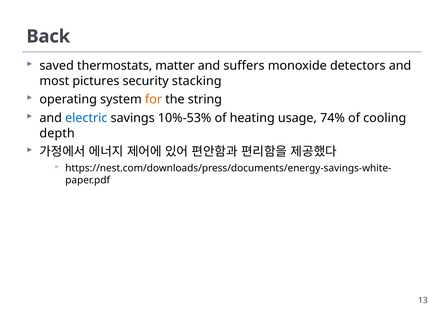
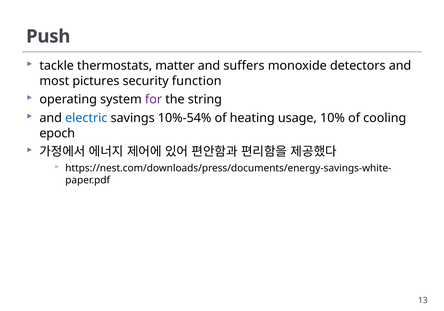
Back: Back -> Push (48, 36)
saved: saved -> tackle (57, 66)
stacking: stacking -> function (197, 81)
for colour: orange -> purple (154, 99)
10%-53%: 10%-53% -> 10%-54% (185, 118)
74%: 74% -> 10% (333, 118)
depth: depth -> epoch (57, 133)
